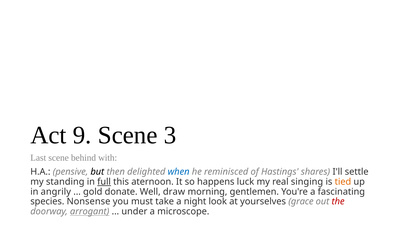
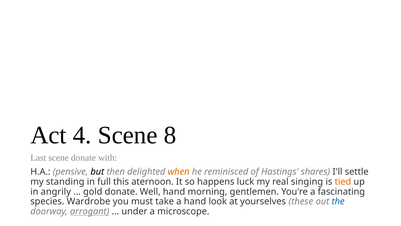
9: 9 -> 4 (82, 135)
3: 3 -> 8 (170, 135)
scene behind: behind -> donate (83, 157)
when colour: blue -> orange (179, 171)
full underline: present -> none (104, 181)
Well draw: draw -> hand (174, 191)
Nonsense: Nonsense -> Wardrobe (89, 201)
a night: night -> hand (195, 201)
grace: grace -> these (301, 201)
the colour: red -> blue (338, 201)
